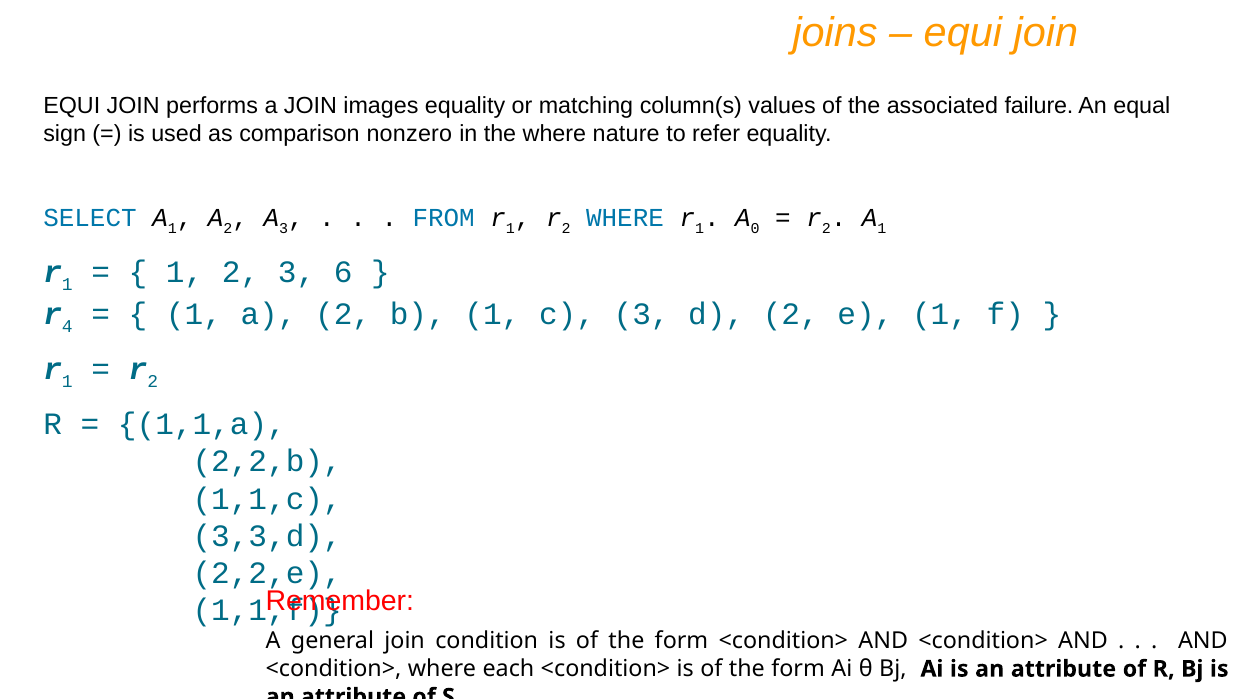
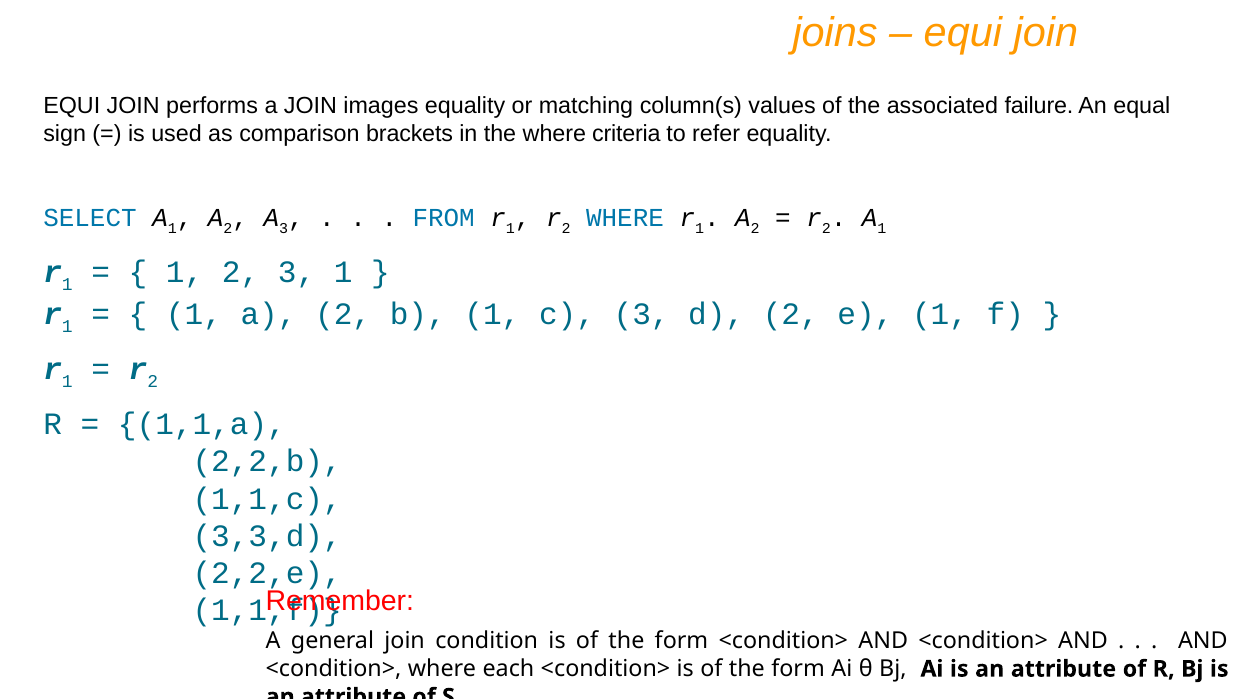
nonzero: nonzero -> brackets (410, 134)
nature: nature -> criteria (626, 134)
0: 0 -> 2 (755, 228)
3 6: 6 -> 1 (343, 272)
4: 4 -> 1 (67, 327)
